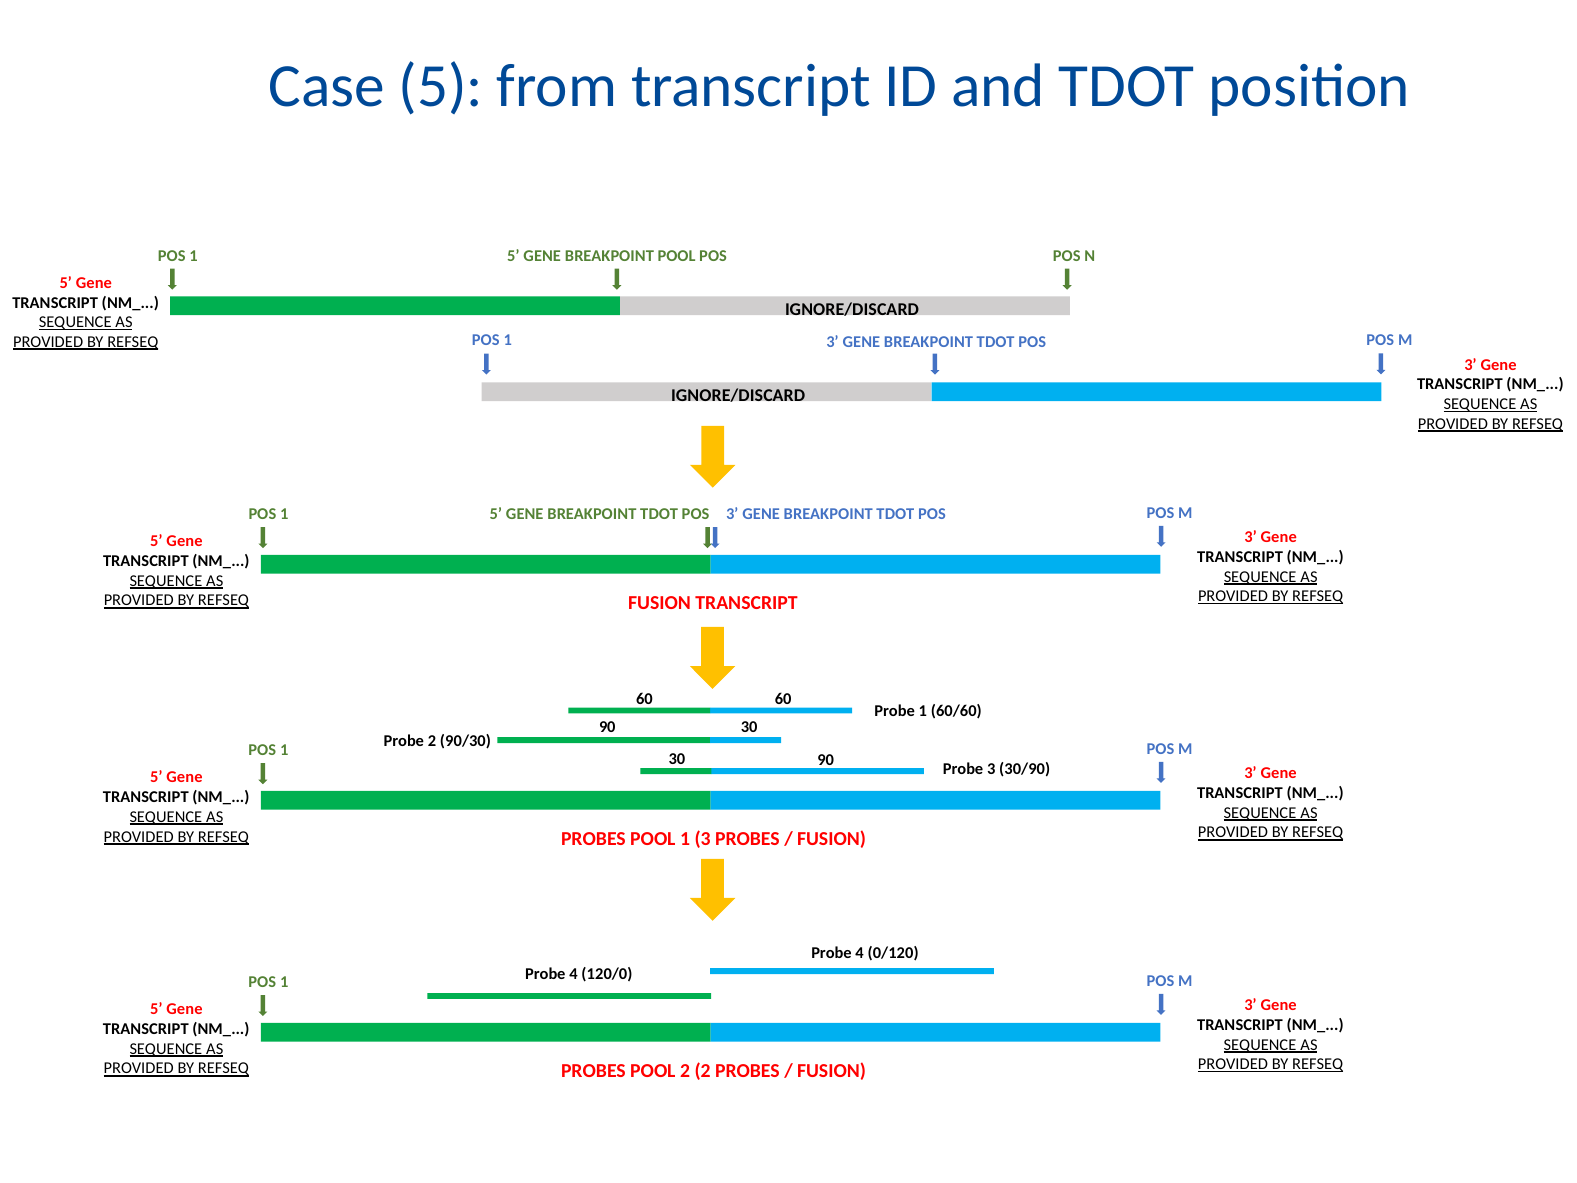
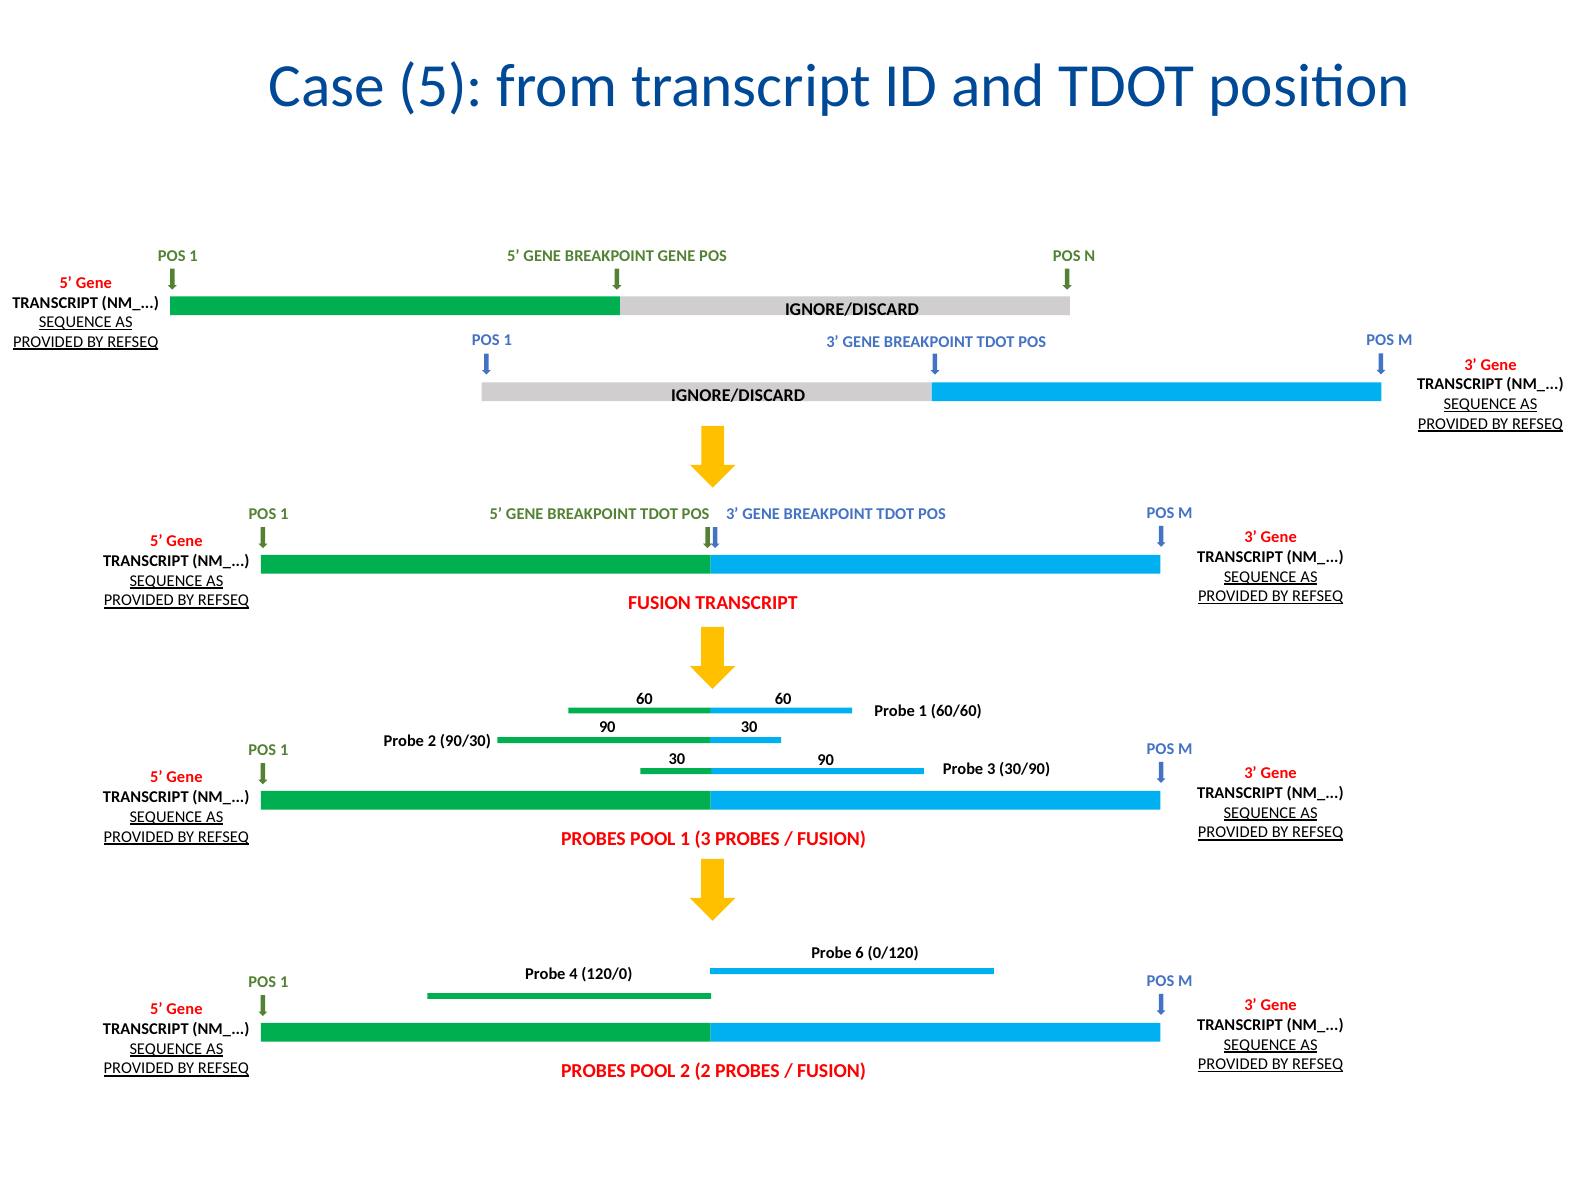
BREAKPOINT POOL: POOL -> GENE (676, 256)
4: 4 -> 6 (860, 953)
